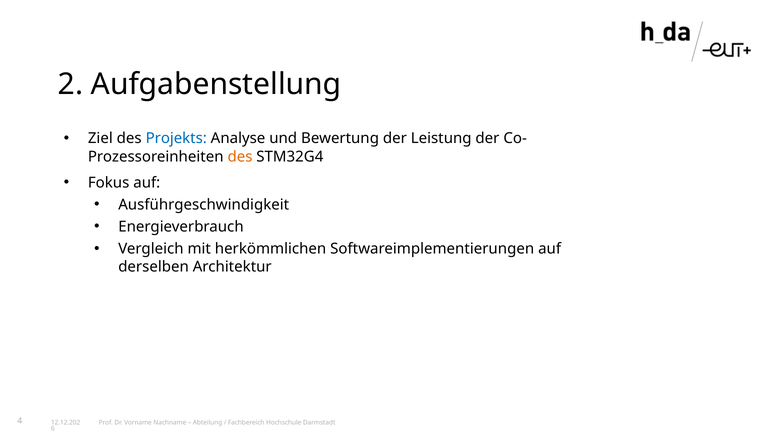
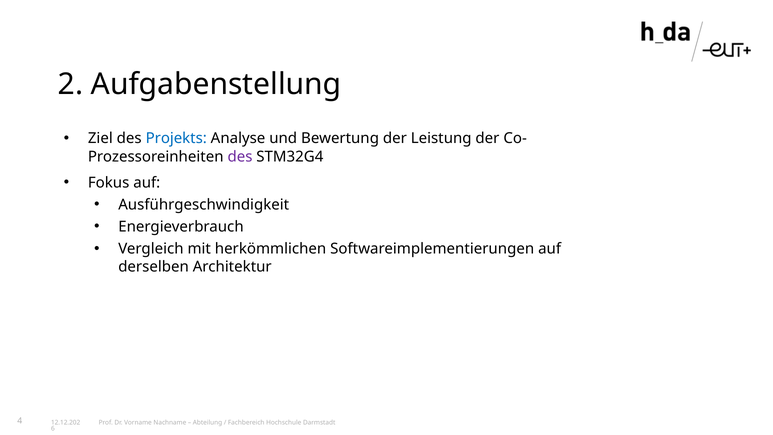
des colour: orange -> purple (240, 156)
